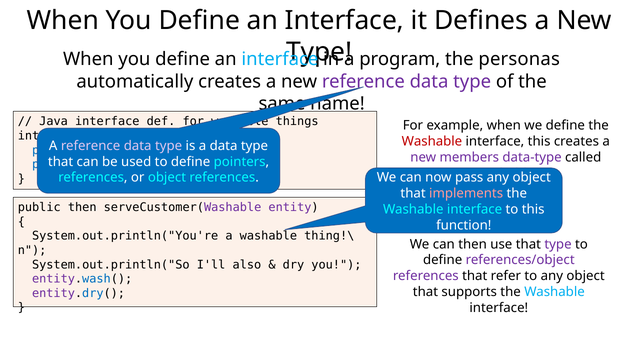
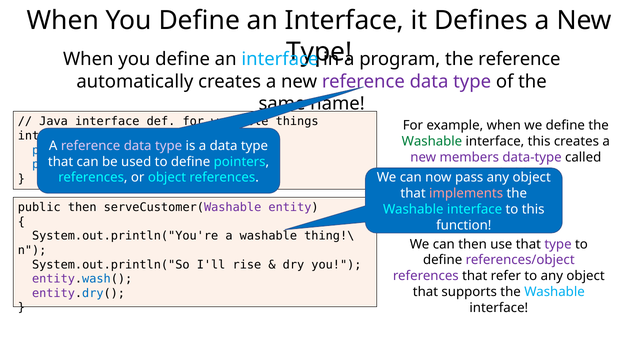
the personas: personas -> reference (519, 59)
Washable colour: red -> green (432, 142)
also: also -> rise (247, 265)
